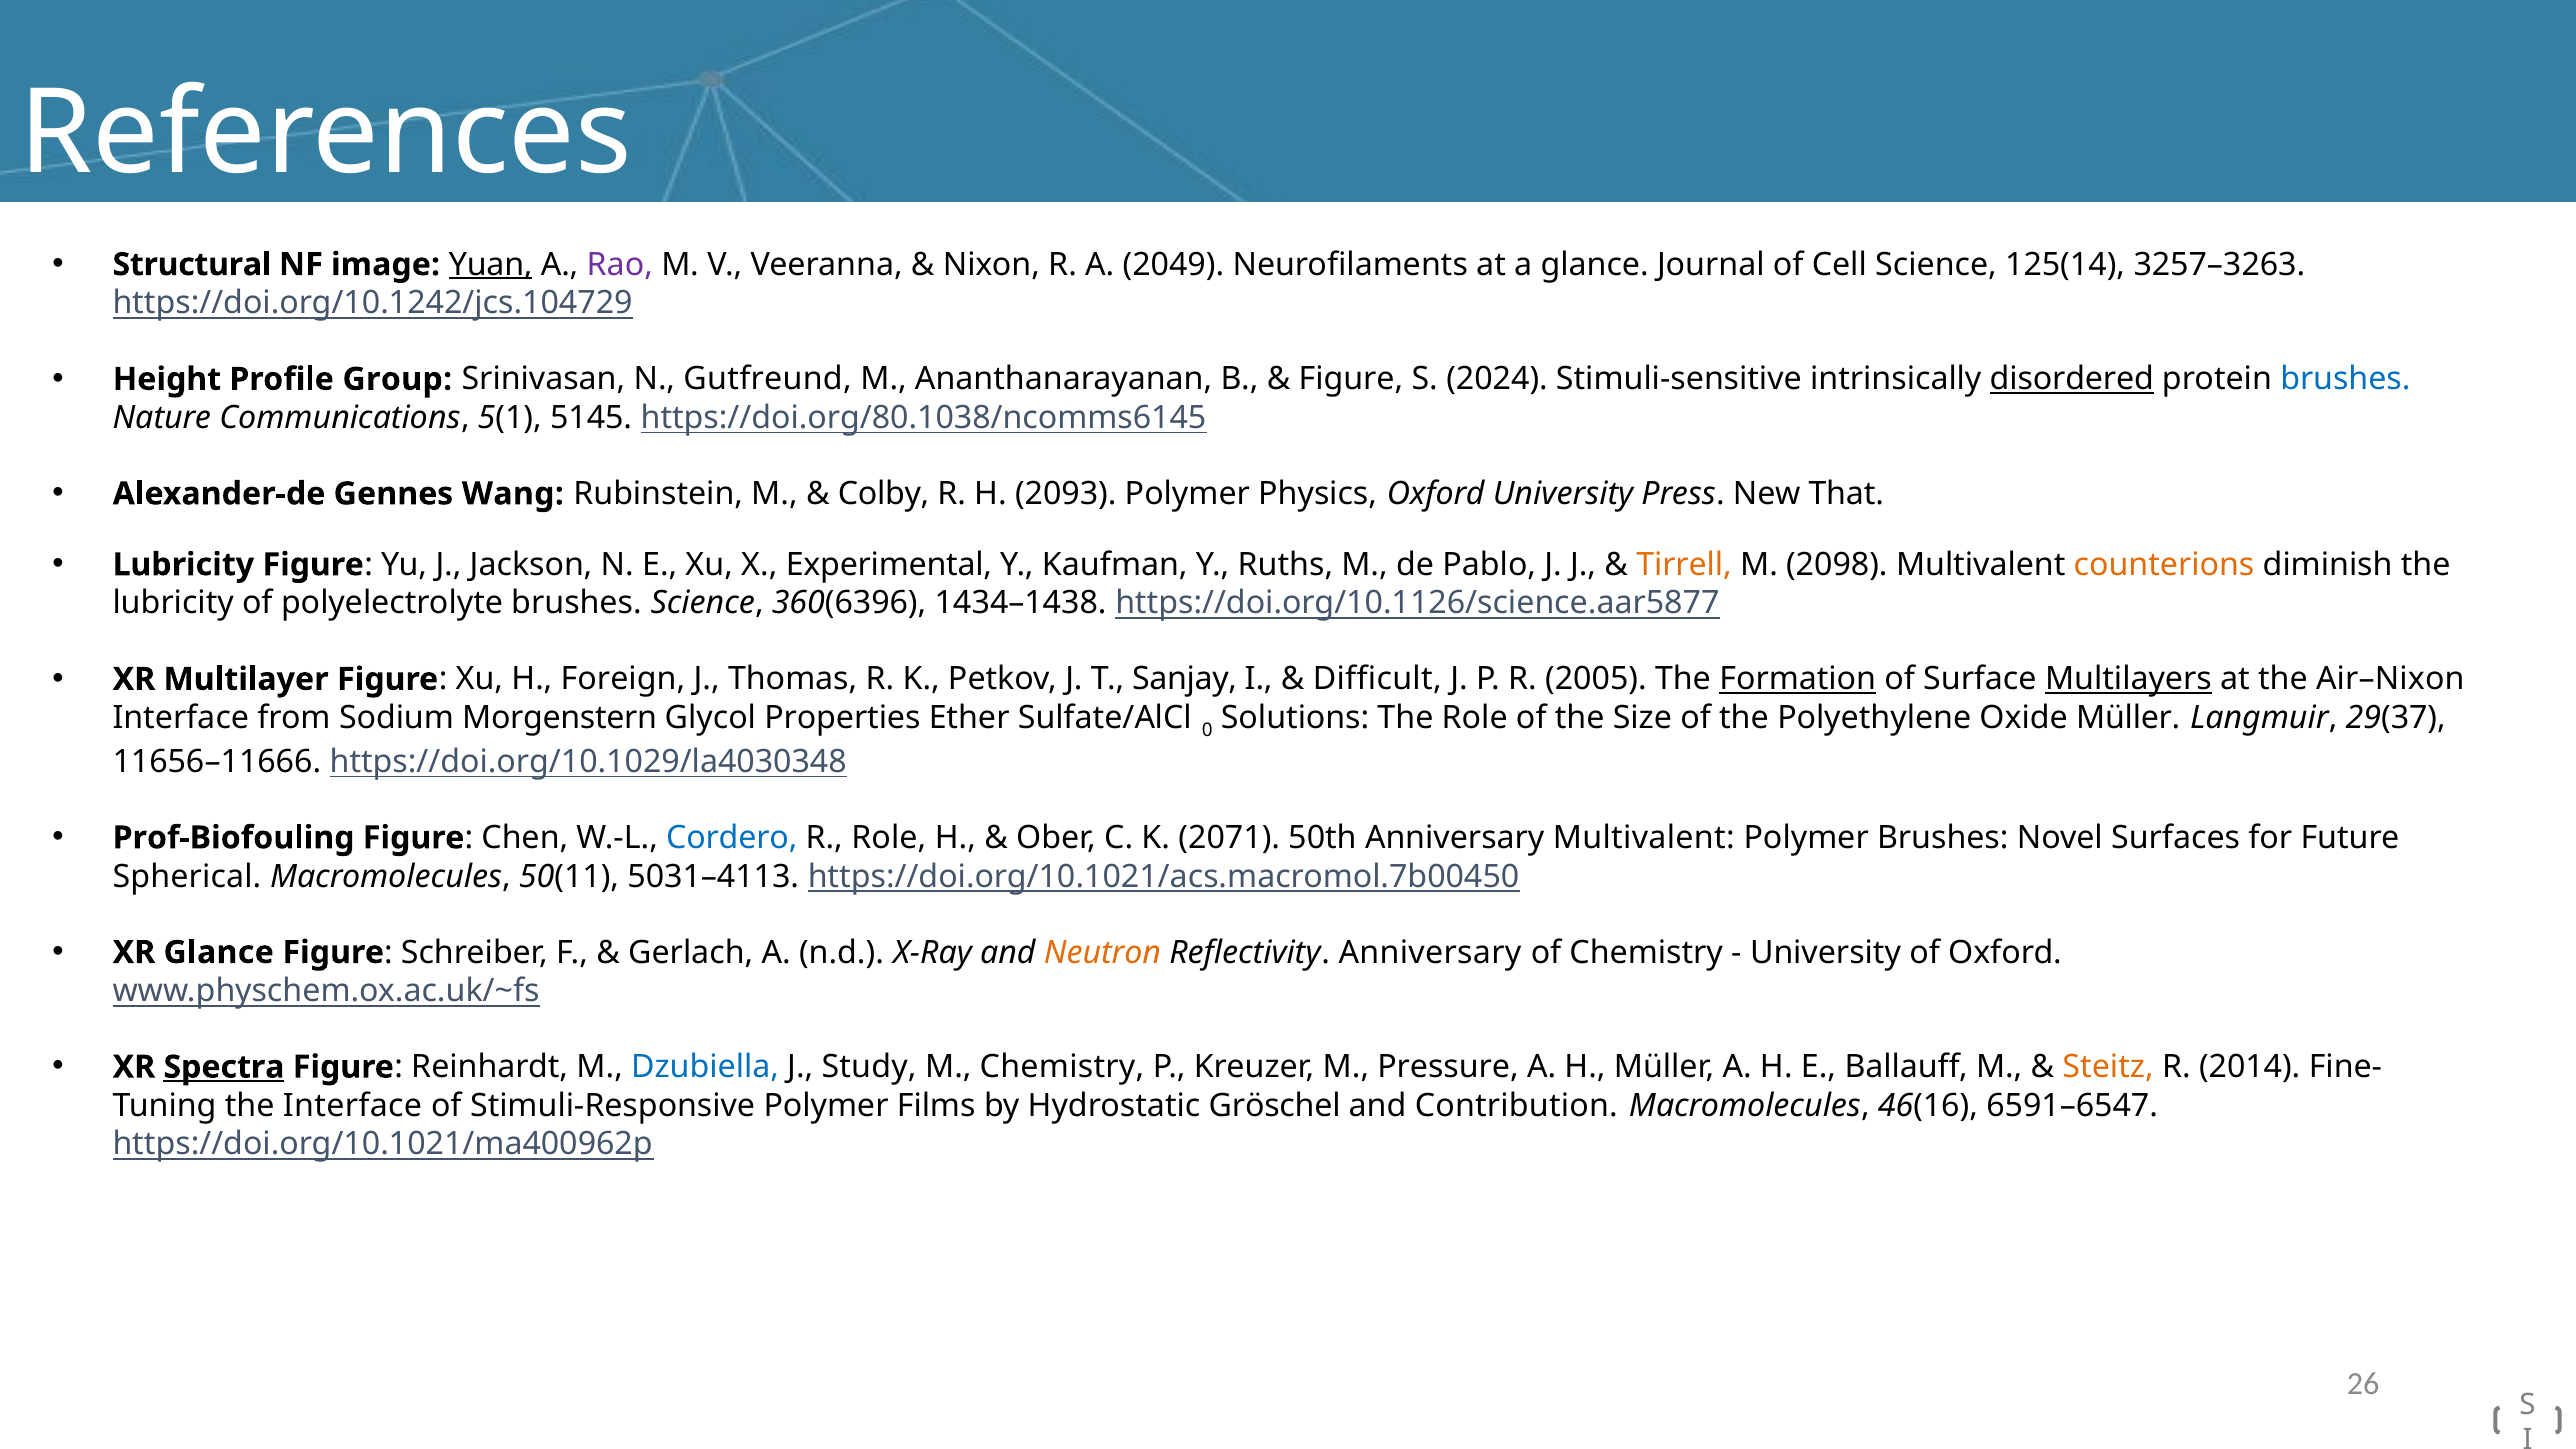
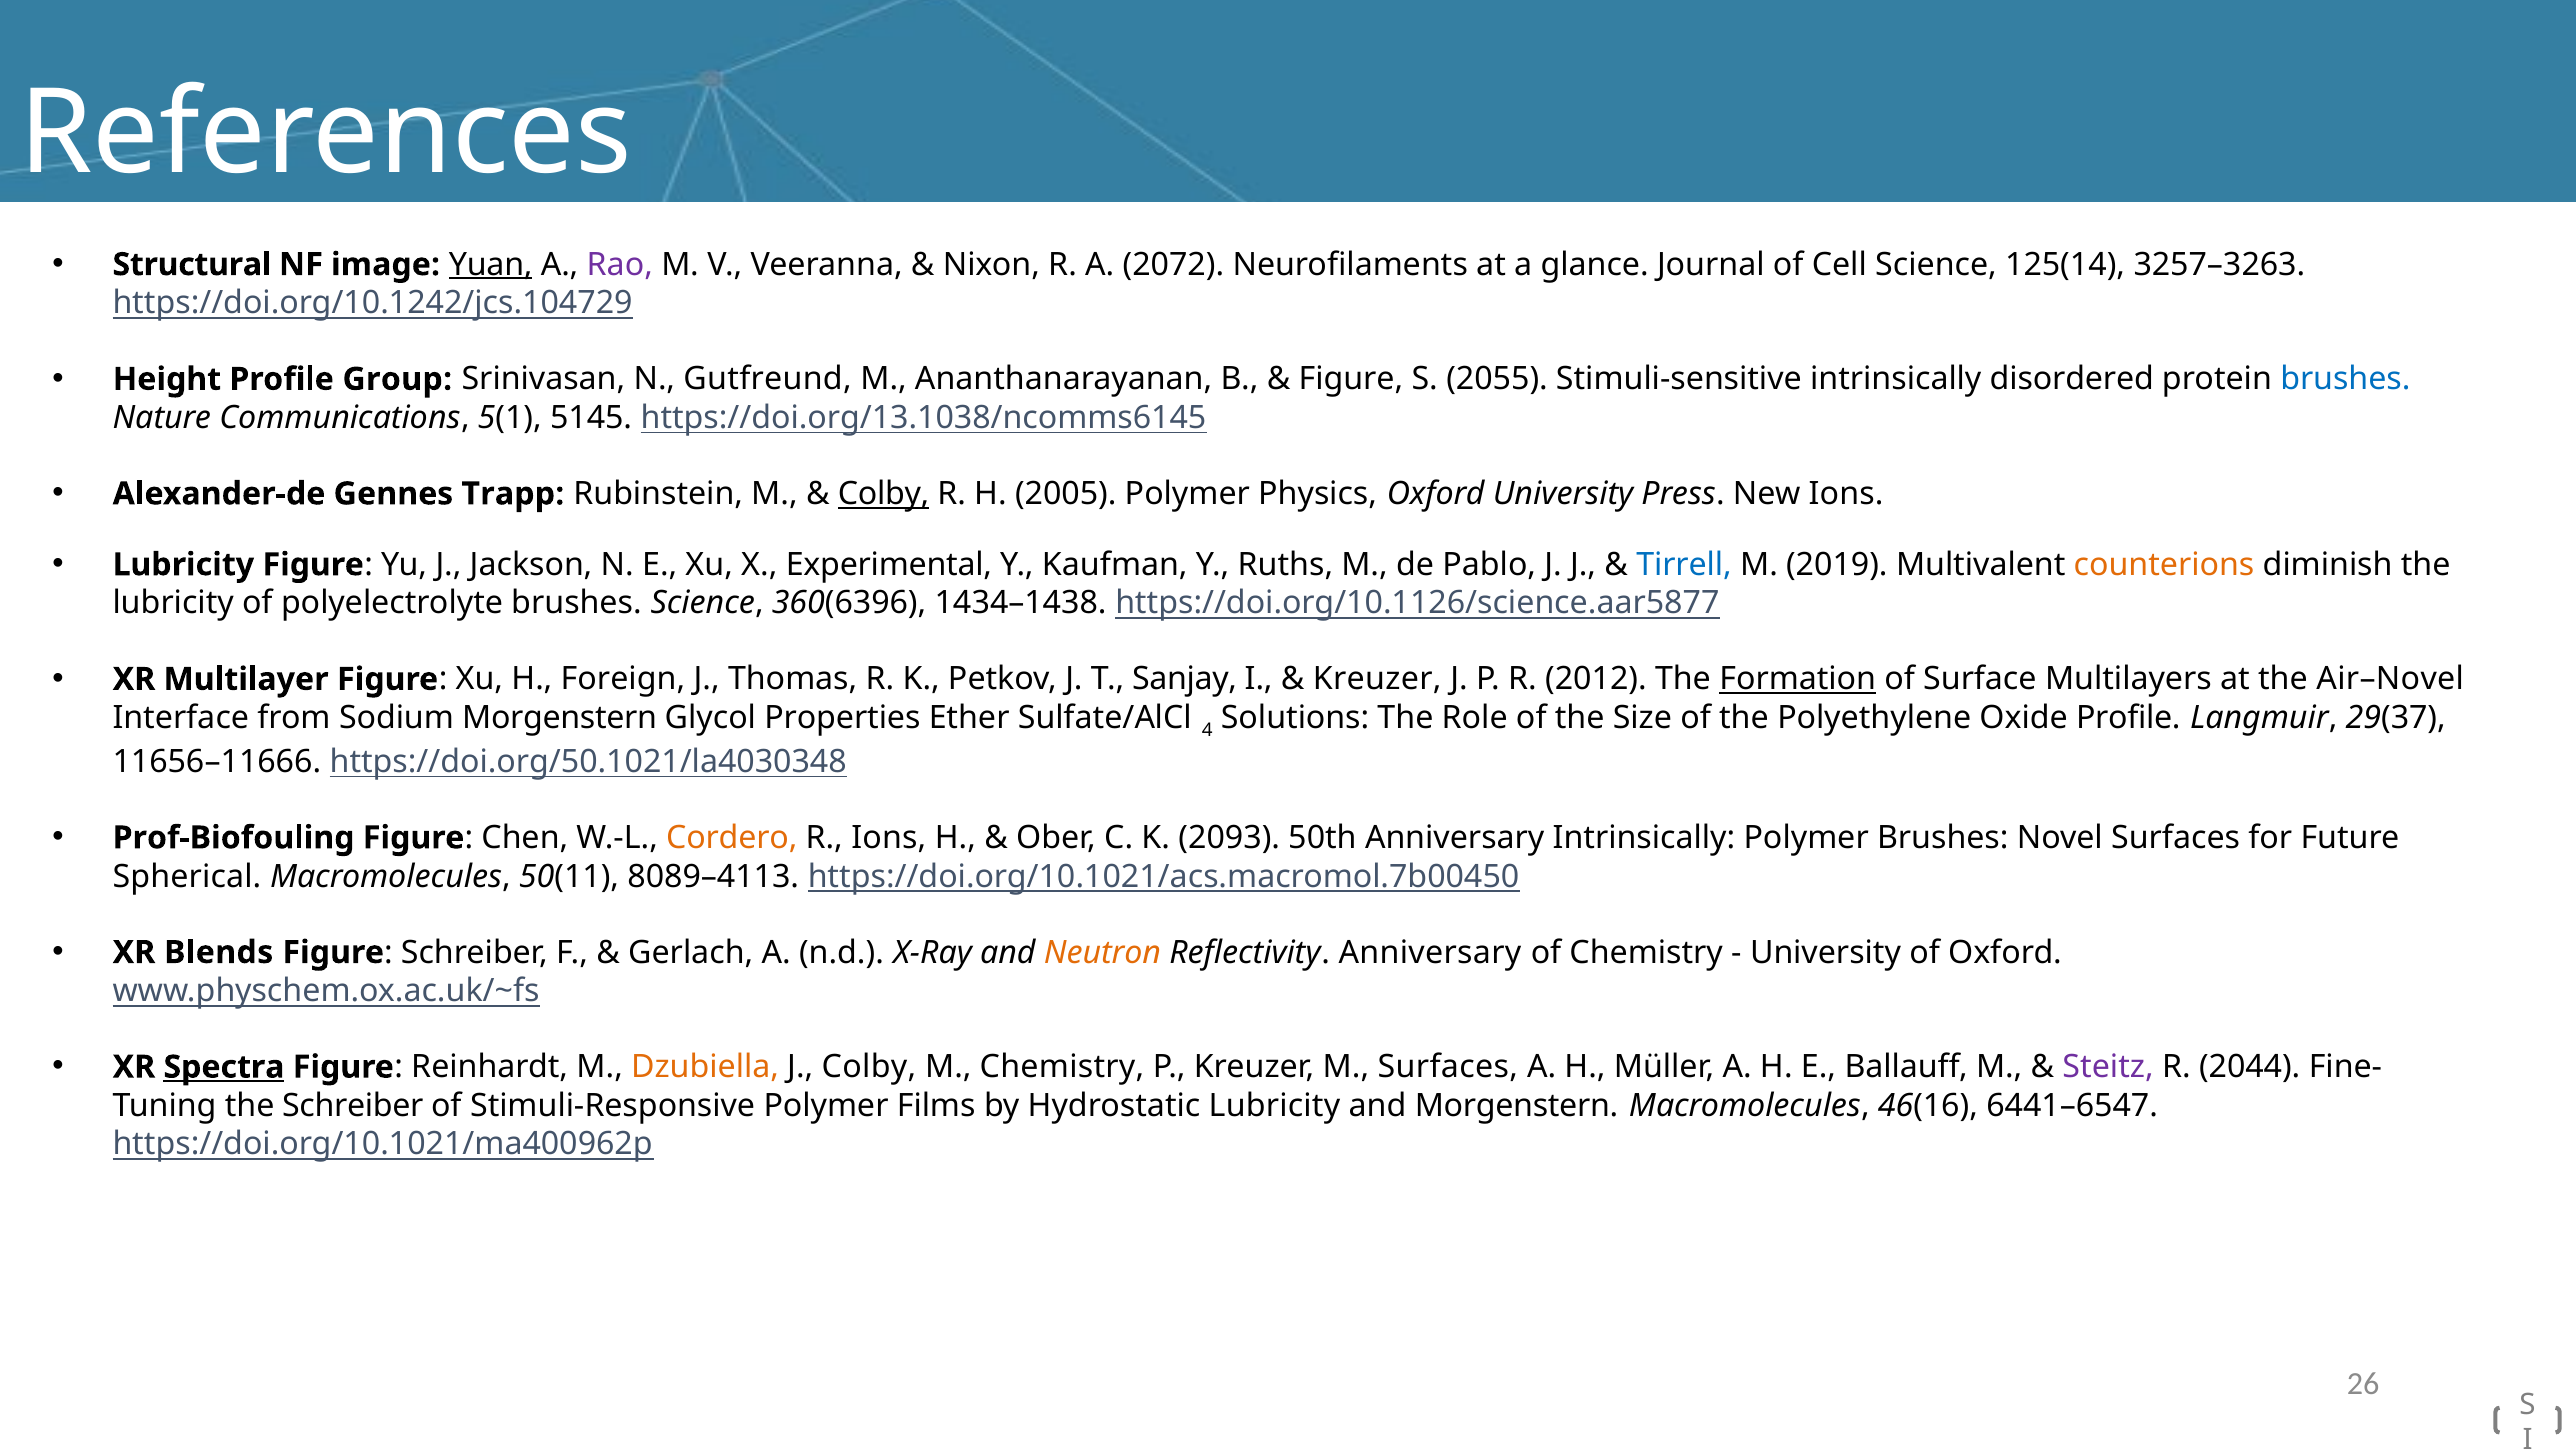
2049: 2049 -> 2072 (1173, 265)
2024: 2024 -> 2055 (1497, 379)
disordered underline: present -> none (2072, 379)
https://doi.org/80.1038/ncomms6145: https://doi.org/80.1038/ncomms6145 -> https://doi.org/13.1038/ncomms6145 (923, 418)
Wang: Wang -> Trapp (513, 494)
Colby underline: none -> present (884, 494)
2093: 2093 -> 2005 (1066, 494)
New That: That -> Ions (1846, 494)
Tirrell colour: orange -> blue (1684, 565)
2098: 2098 -> 2019 (1837, 565)
Difficult: Difficult -> Kreuzer (1377, 679)
2005: 2005 -> 2012 (1596, 679)
Multilayers underline: present -> none (2128, 679)
Air–Nixon: Air–Nixon -> Air–Novel (2390, 679)
0: 0 -> 4 (1207, 730)
Oxide Müller: Müller -> Profile (2128, 718)
https://doi.org/10.1029/la4030348: https://doi.org/10.1029/la4030348 -> https://doi.org/50.1021/la4030348 (588, 762)
Cordero colour: blue -> orange (732, 838)
R Role: Role -> Ions (889, 838)
2071: 2071 -> 2093 (1229, 838)
Anniversary Multivalent: Multivalent -> Intrinsically (1644, 838)
5031–4113: 5031–4113 -> 8089–4113 (713, 876)
XR Glance: Glance -> Blends (219, 952)
Dzubiella colour: blue -> orange (705, 1067)
J Study: Study -> Colby (869, 1067)
M Pressure: Pressure -> Surfaces (1448, 1067)
Steitz colour: orange -> purple (2108, 1067)
2014: 2014 -> 2044 (2250, 1067)
the Interface: Interface -> Schreiber (353, 1106)
Hydrostatic Gröschel: Gröschel -> Lubricity (1274, 1106)
and Contribution: Contribution -> Morgenstern (1517, 1106)
6591–6547: 6591–6547 -> 6441–6547 (2072, 1106)
